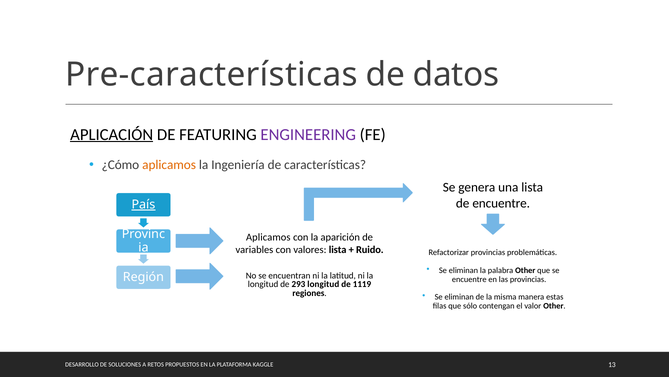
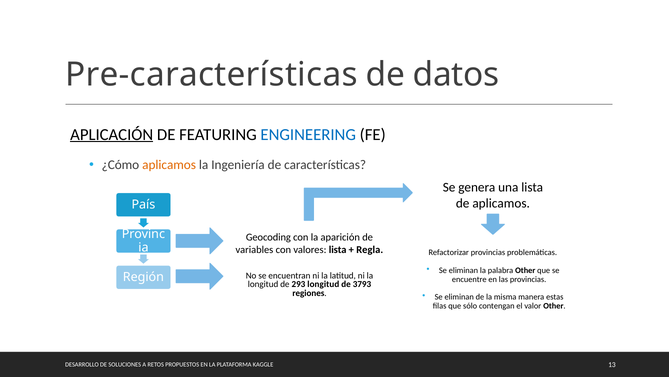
ENGINEERING colour: purple -> blue (308, 134)
de encuentre: encuentre -> aplicamos (501, 203)
País underline: present -> none (143, 204)
Aplicamos: Aplicamos -> Geocoding (268, 237)
Ruido: Ruido -> Regla (370, 249)
1119: 1119 -> 3793 (362, 284)
